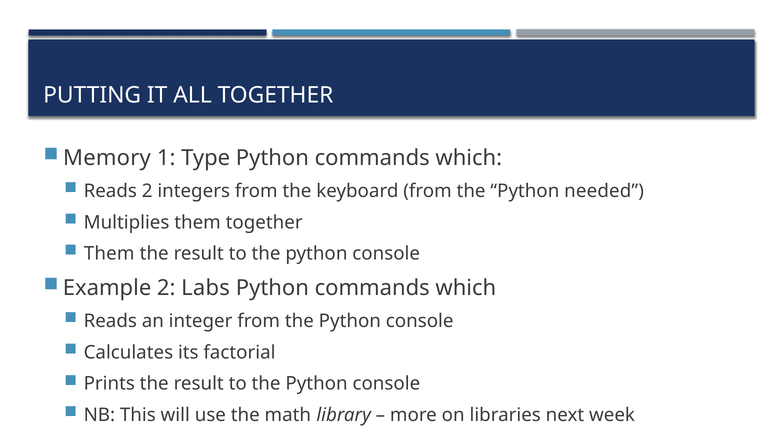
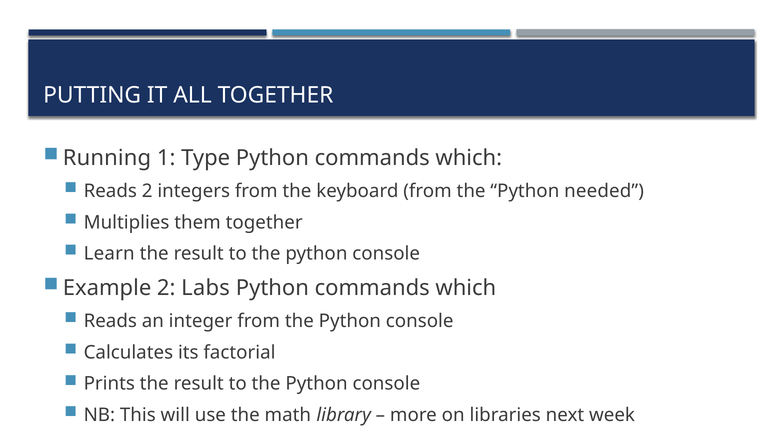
Memory: Memory -> Running (107, 158)
Them: Them -> Learn (109, 253)
